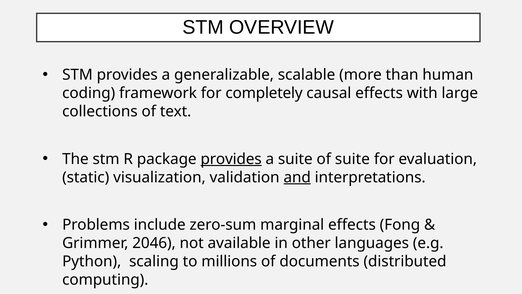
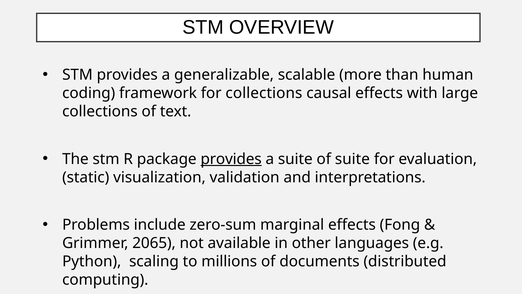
for completely: completely -> collections (264, 93)
and underline: present -> none (297, 177)
2046: 2046 -> 2065 (154, 243)
